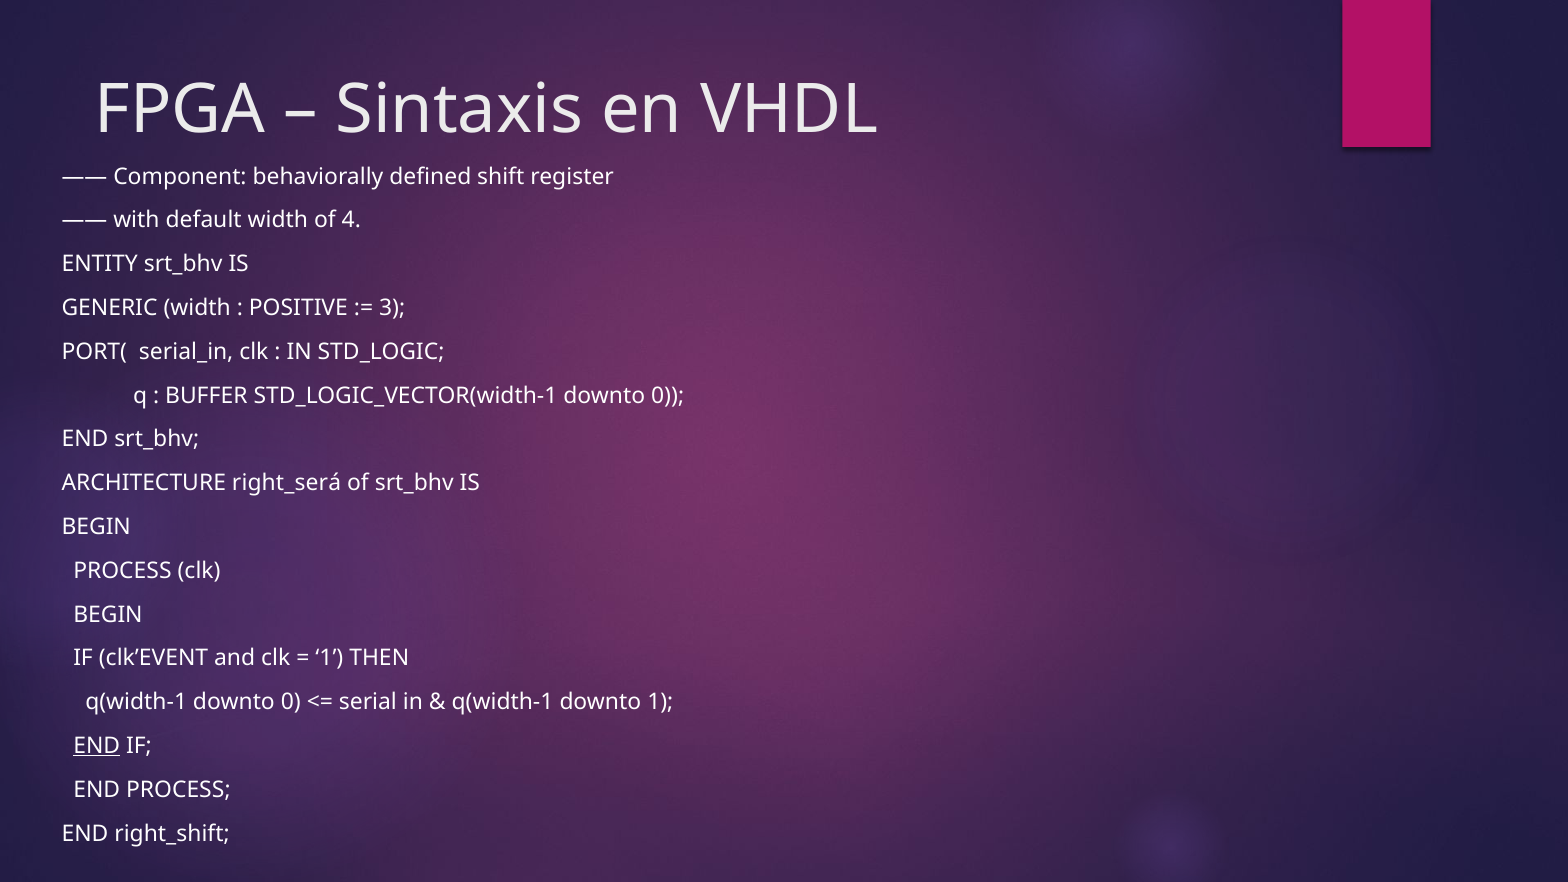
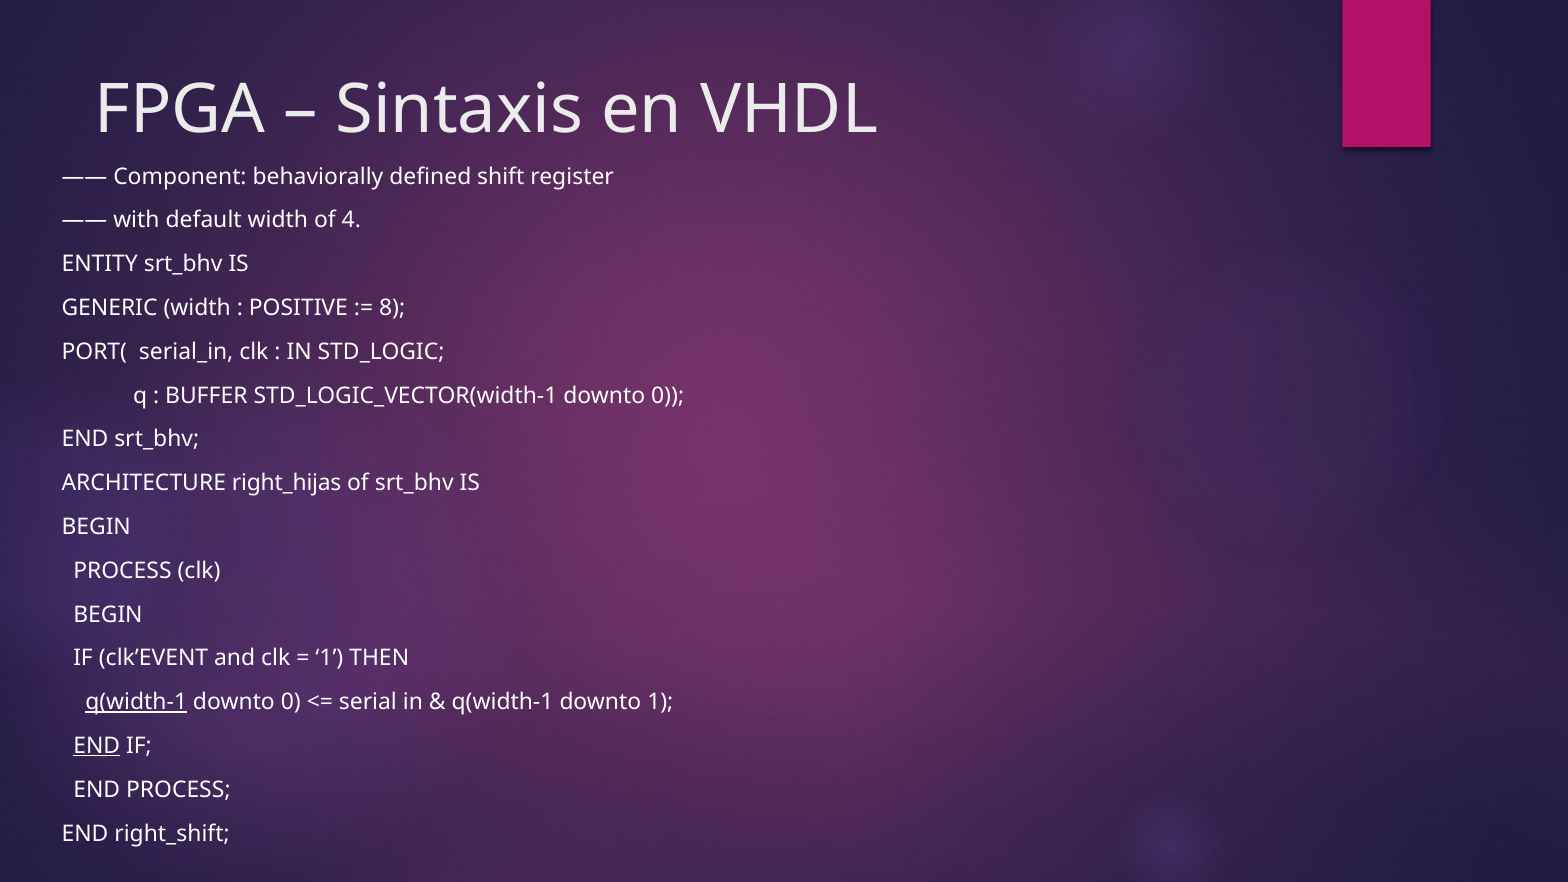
3: 3 -> 8 (392, 308)
right_será: right_será -> right_hijas (287, 483)
q(width-1 underline: none -> present (136, 702)
